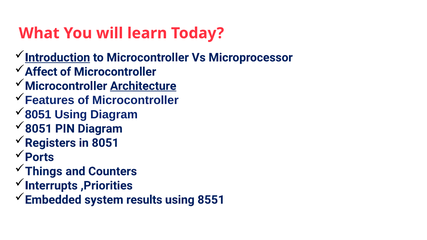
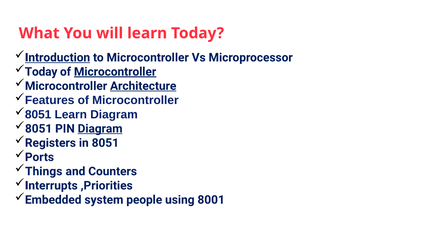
Affect: Affect -> Today (41, 72)
Microcontroller underline: none -> present (115, 72)
Using: Using -> Learn (71, 115)
Diagram underline: none -> present (100, 129)
results: results -> people (144, 200)
8551: 8551 -> 8001 (211, 200)
